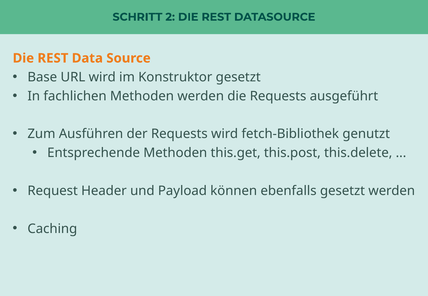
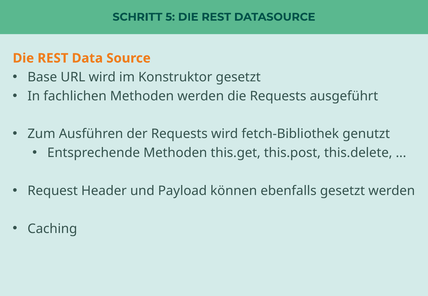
2: 2 -> 5 (170, 17)
